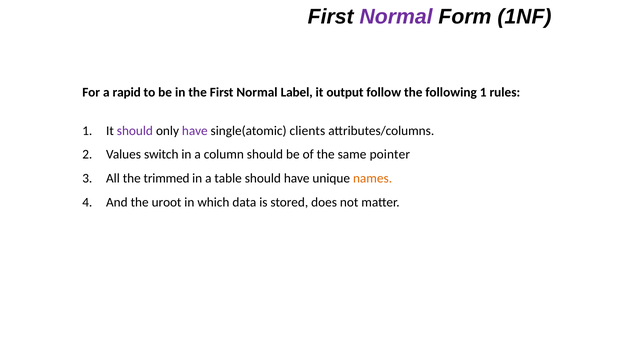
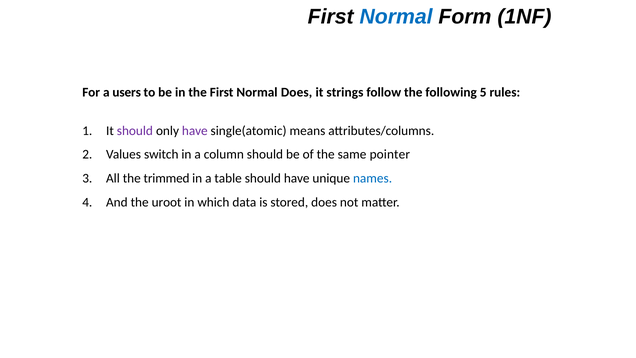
Normal colour: purple -> blue (396, 17)
rapid: rapid -> users (127, 92)
Normal Label: Label -> Does (297, 92)
output: output -> strings (345, 92)
following 1: 1 -> 5 (483, 92)
clients: clients -> means (307, 131)
names colour: orange -> blue (373, 178)
